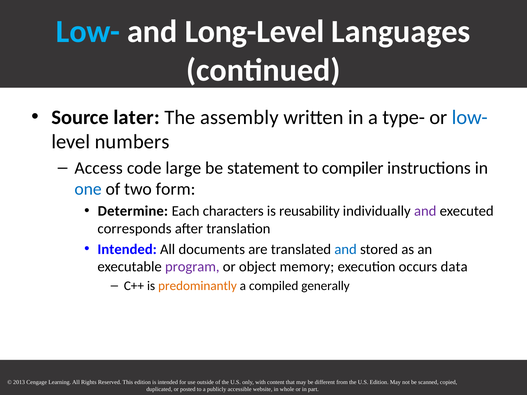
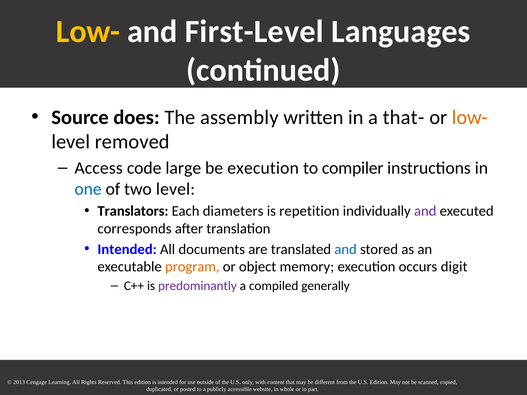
Low- colour: light blue -> yellow (88, 32)
Long-Level: Long-Level -> First-Level (254, 32)
later: later -> does (137, 117)
type-: type- -> that- (404, 117)
low- colour: blue -> orange (470, 117)
numbers: numbers -> removed (132, 142)
be statement: statement -> execution (263, 168)
two form: form -> level (175, 189)
Determine: Determine -> Translators (133, 211)
characters: characters -> diameters (233, 211)
reusability: reusability -> repetition (309, 211)
program colour: purple -> orange (192, 267)
data: data -> digit (454, 267)
predominantly colour: orange -> purple (197, 286)
